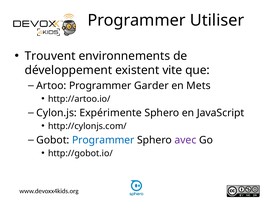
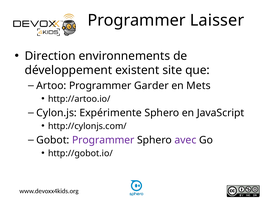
Utiliser: Utiliser -> Laisser (217, 20)
Trouvent: Trouvent -> Direction (50, 56)
vite: vite -> site (172, 70)
Programmer colour: blue -> purple (103, 140)
